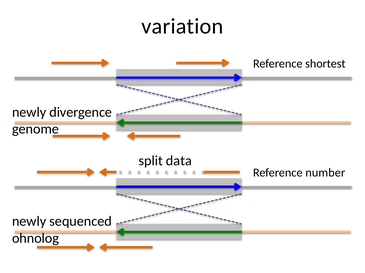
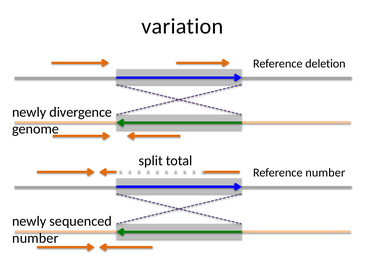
shortest: shortest -> deletion (325, 64)
data: data -> total (179, 161)
ohnolog: ohnolog -> number (35, 239)
